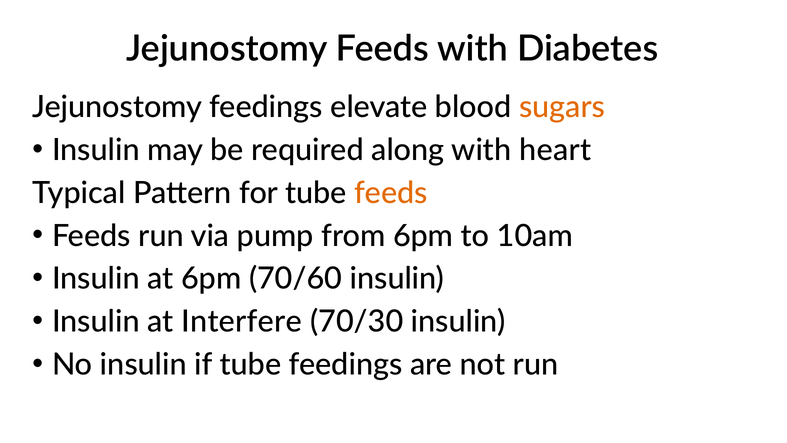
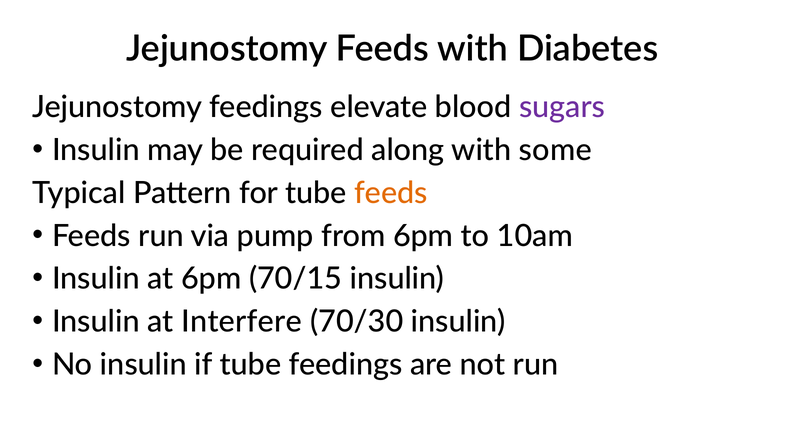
sugars colour: orange -> purple (562, 107)
heart: heart -> some (555, 150)
70/60: 70/60 -> 70/15 (296, 279)
